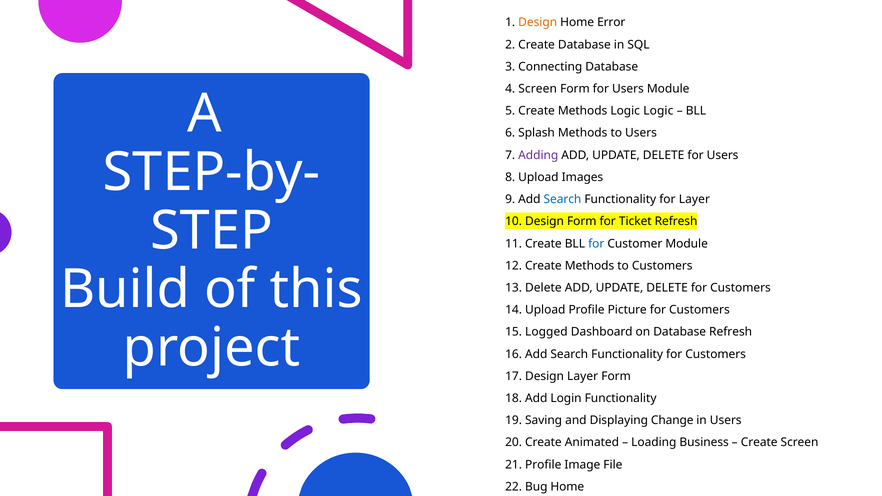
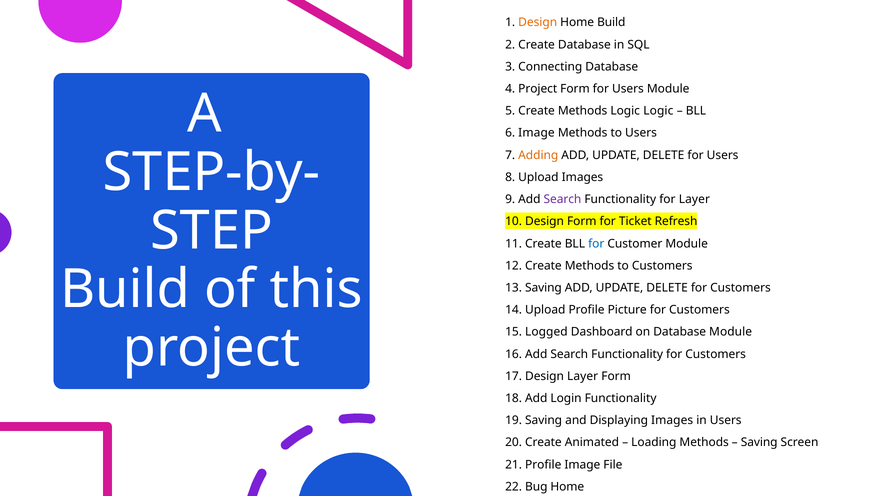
Home Error: Error -> Build (611, 23)
4 Screen: Screen -> Project (538, 89)
6 Splash: Splash -> Image (536, 133)
Adding colour: purple -> orange (538, 155)
Search colour: blue -> purple (562, 199)
13 Delete: Delete -> Saving (543, 288)
Database Refresh: Refresh -> Module (731, 332)
Displaying Change: Change -> Images (672, 421)
Loading Business: Business -> Methods (704, 443)
Create: Create -> Saving (759, 443)
